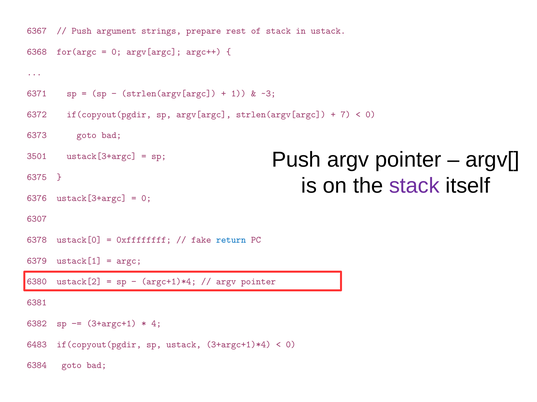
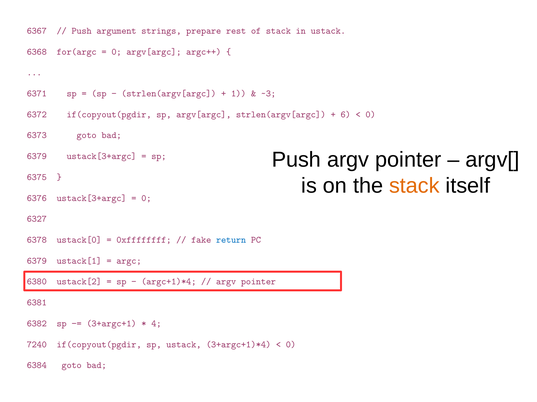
7: 7 -> 6 (346, 114)
3501: 3501 -> 6379 (37, 156)
stack colour: purple -> orange (414, 186)
6307: 6307 -> 6327 (37, 219)
6483: 6483 -> 7240 (37, 345)
